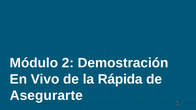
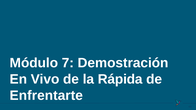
2: 2 -> 7 (68, 63)
Asegurarte: Asegurarte -> Enfrentarte (46, 96)
